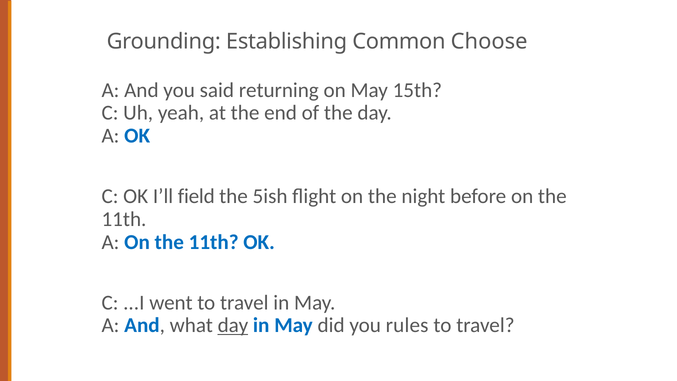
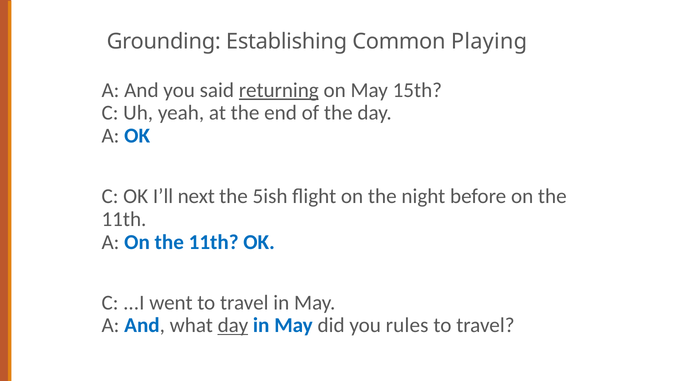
Choose: Choose -> Playing (489, 41)
returning underline: none -> present (279, 90)
field: field -> next (196, 196)
